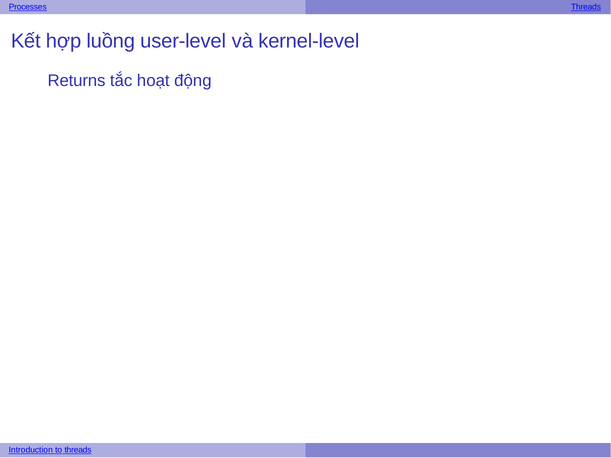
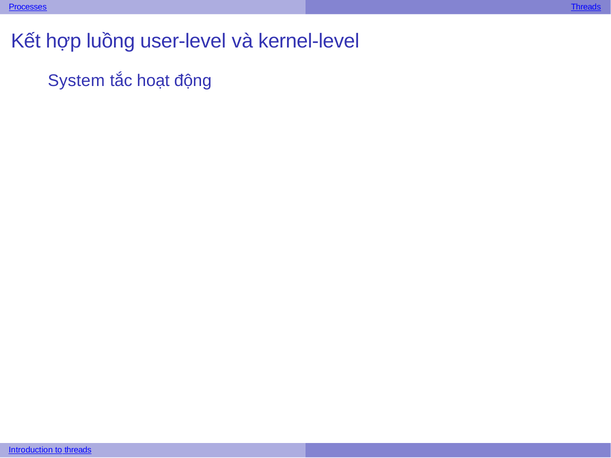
Returns: Returns -> System (76, 81)
